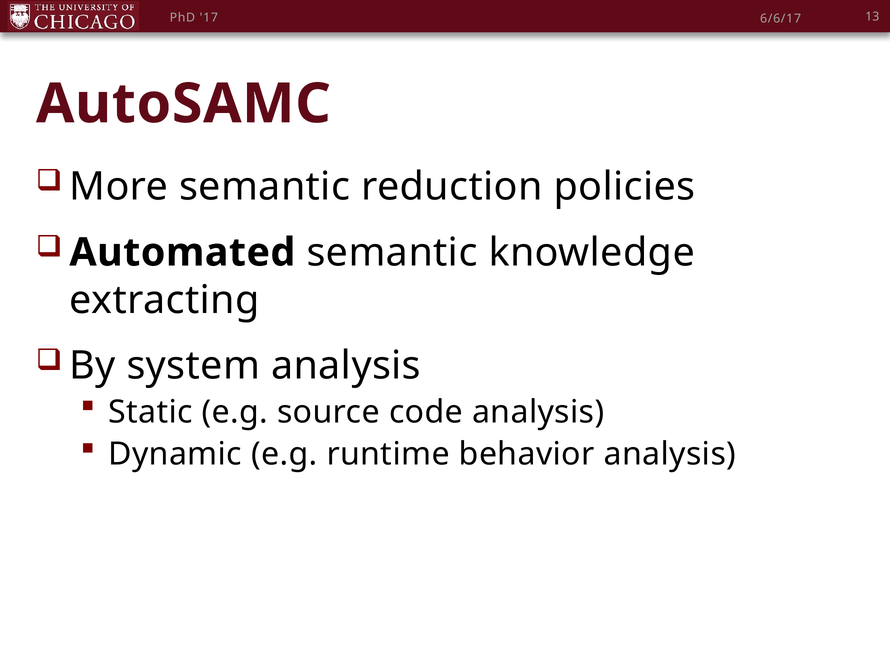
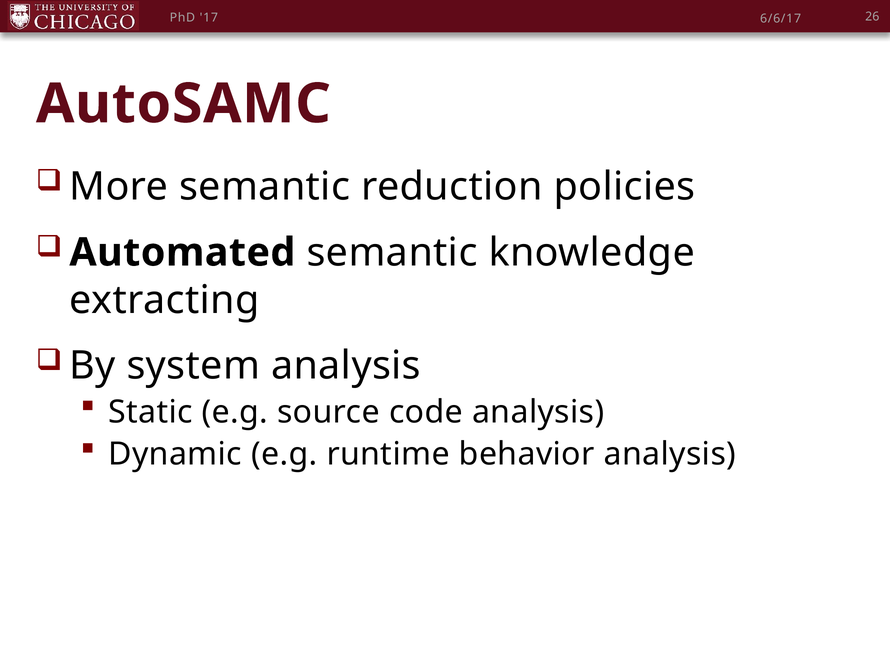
13: 13 -> 26 (872, 17)
